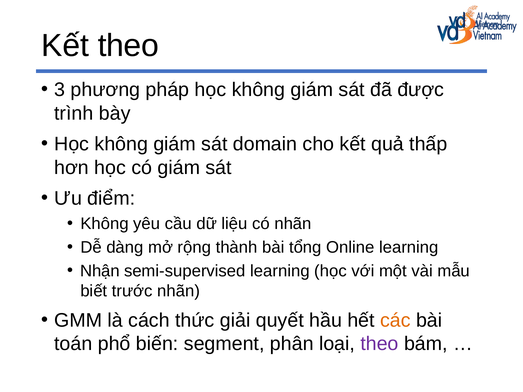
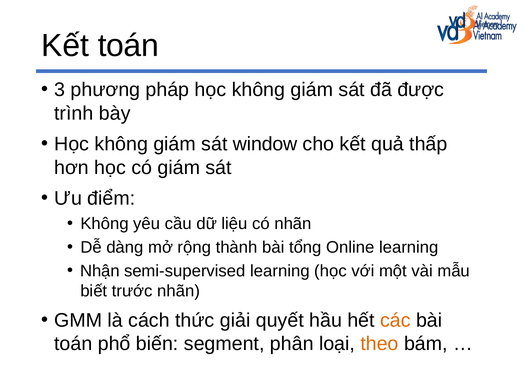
Kết theo: theo -> toán (128, 46)
domain: domain -> window (265, 144)
theo colour: purple -> orange (380, 344)
